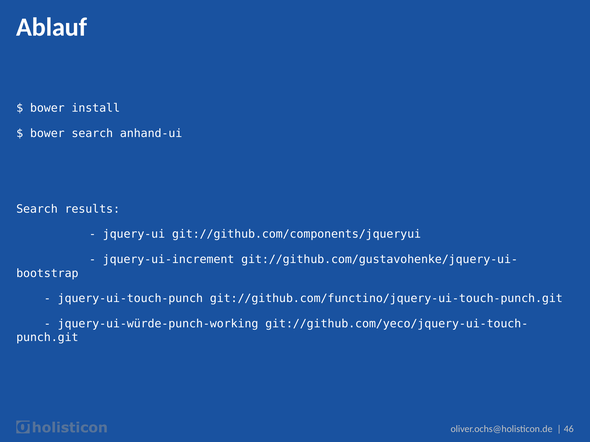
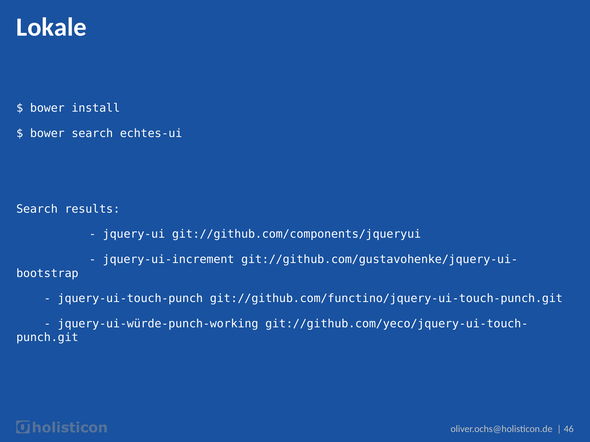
Ablauf: Ablauf -> Lokale (52, 27)
anhand-ui: anhand-ui -> echtes-ui (151, 133)
